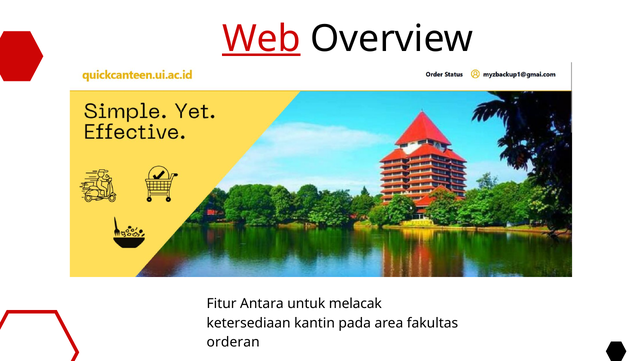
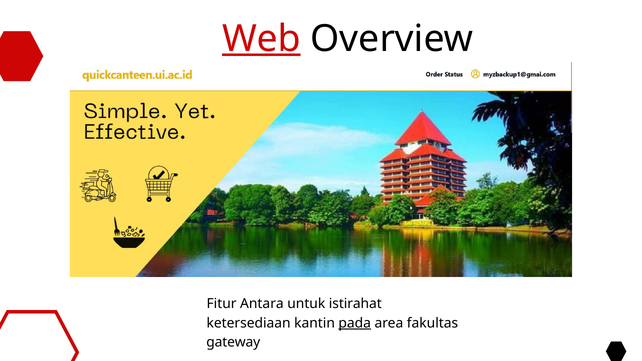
melacak: melacak -> istirahat (355, 304)
pada underline: none -> present (355, 323)
orderan: orderan -> gateway (233, 343)
